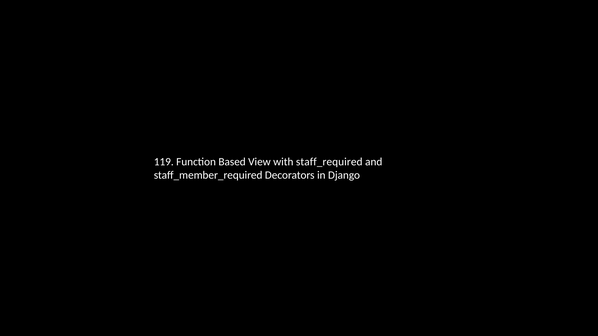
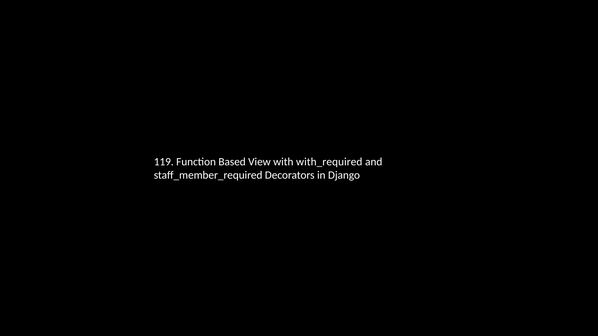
staff_required: staff_required -> with_required (329, 162)
